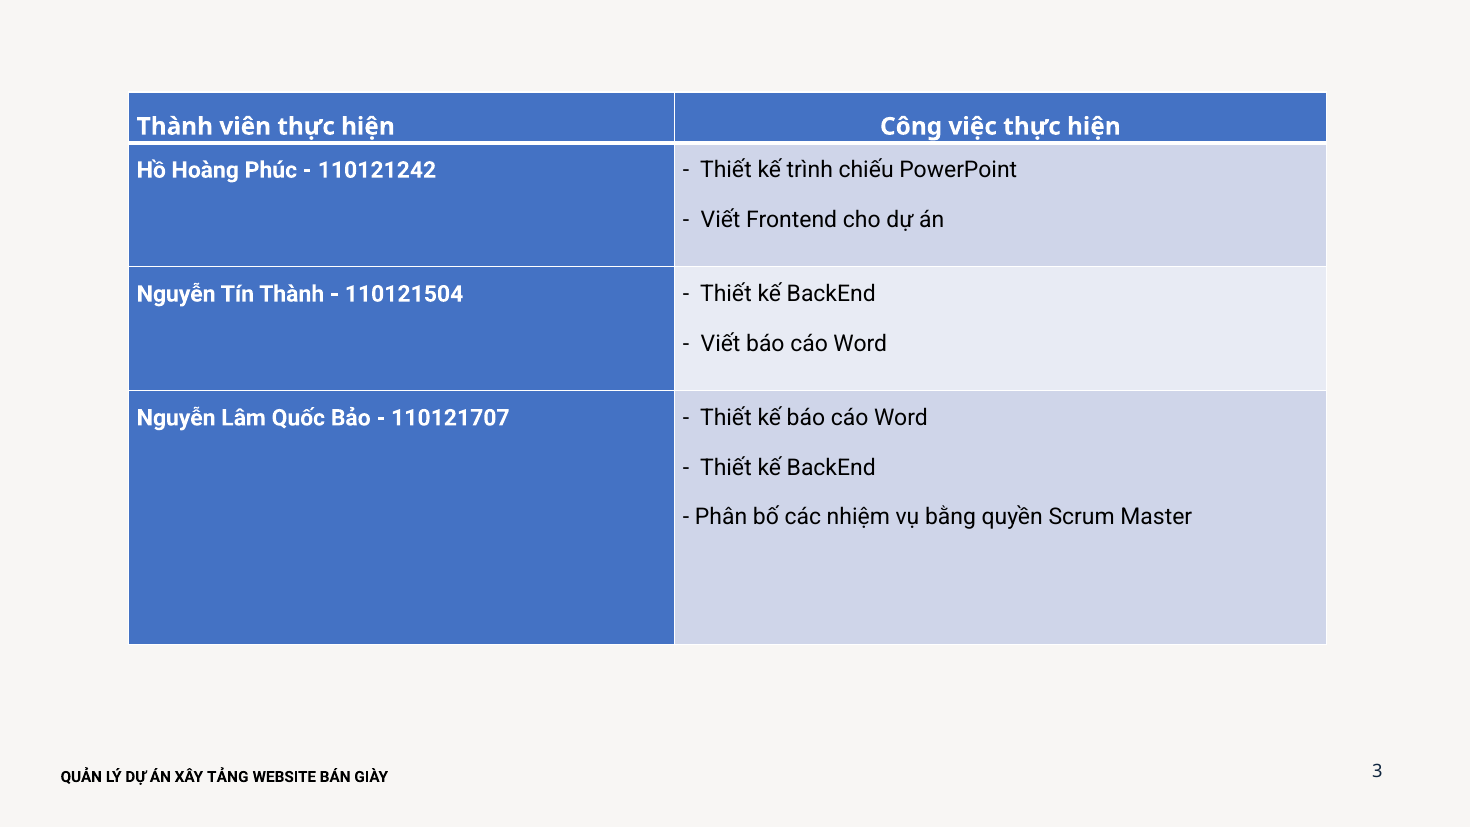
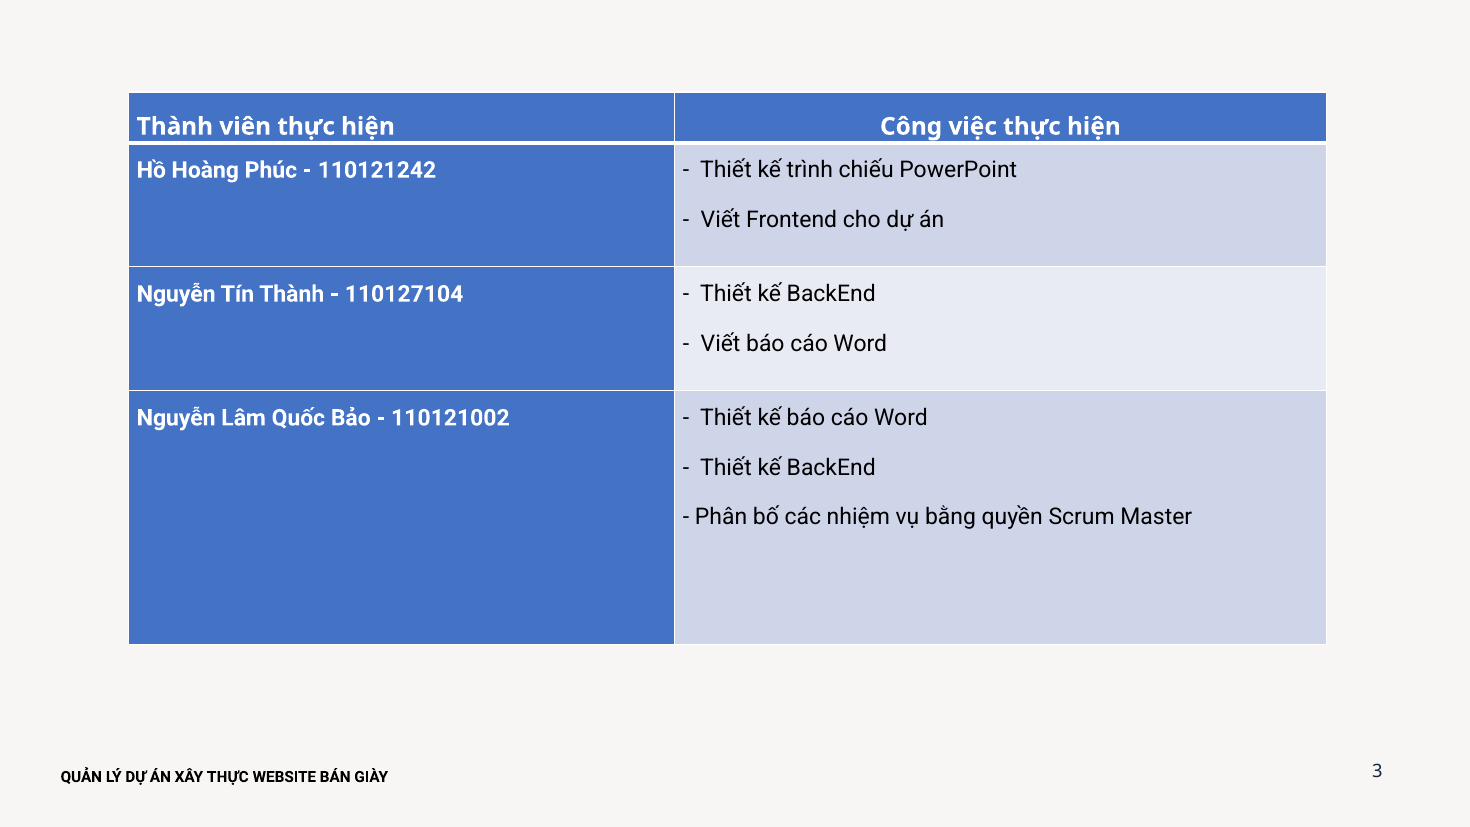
110121504: 110121504 -> 110127104 (404, 294)
110121707: 110121707 -> 110121002 (450, 418)
XÂY TẢNG: TẢNG -> THỰC (228, 777)
